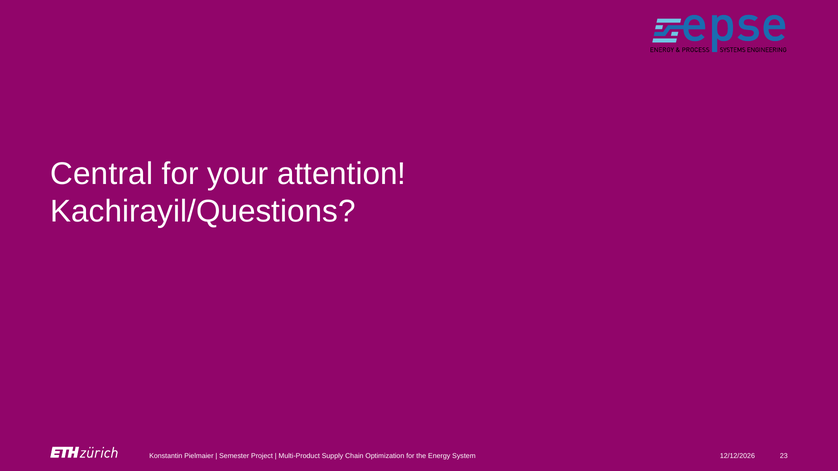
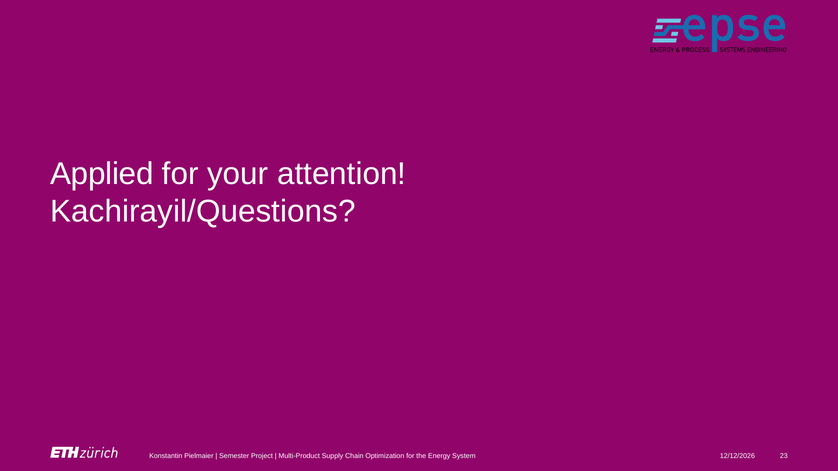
Central: Central -> Applied (102, 174)
